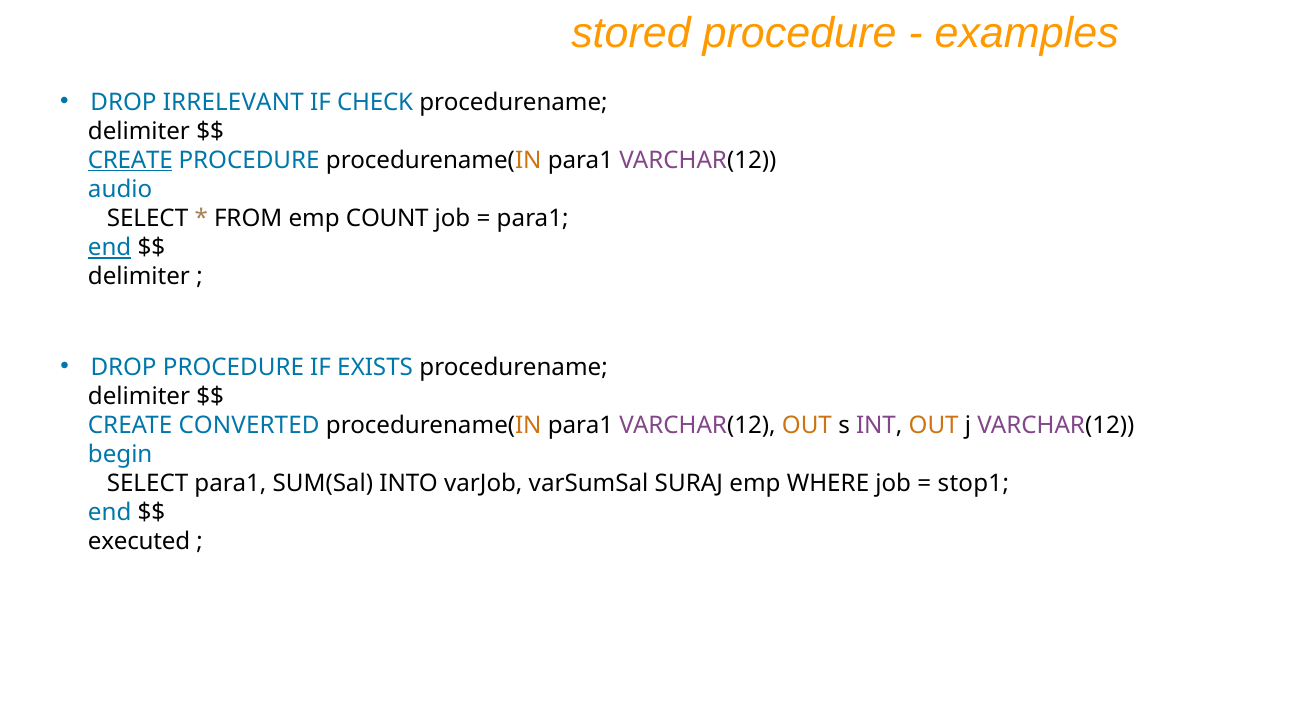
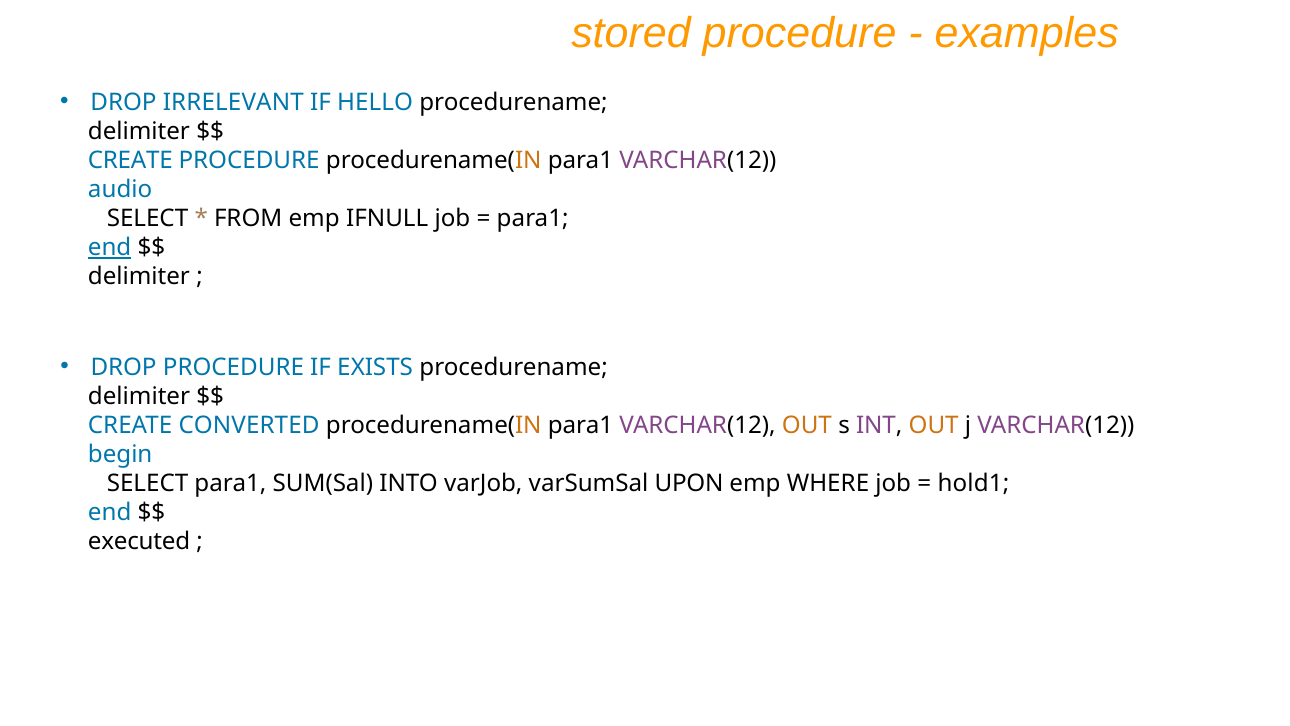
CHECK: CHECK -> HELLO (375, 102)
CREATE underline: present -> none (130, 160)
COUNT: COUNT -> IFNULL (387, 218)
SURAJ: SURAJ -> UPON (689, 483)
stop1: stop1 -> hold1 (973, 483)
